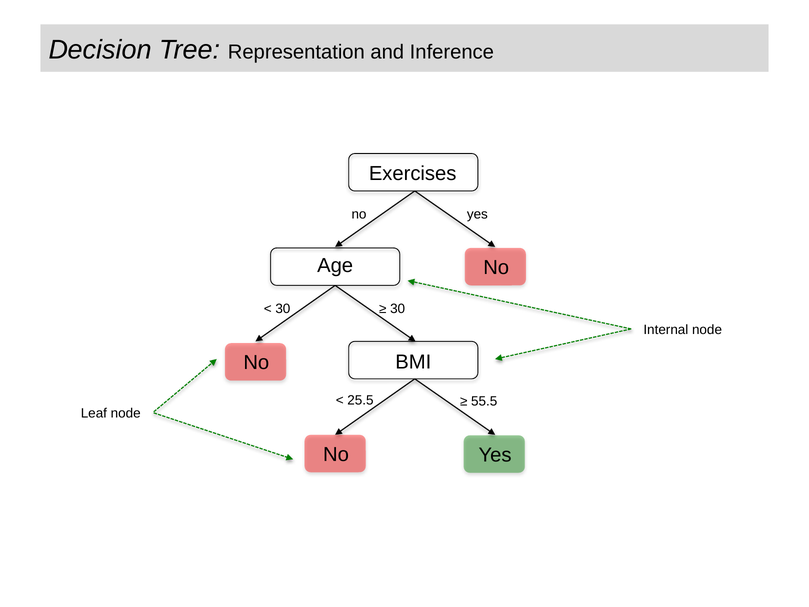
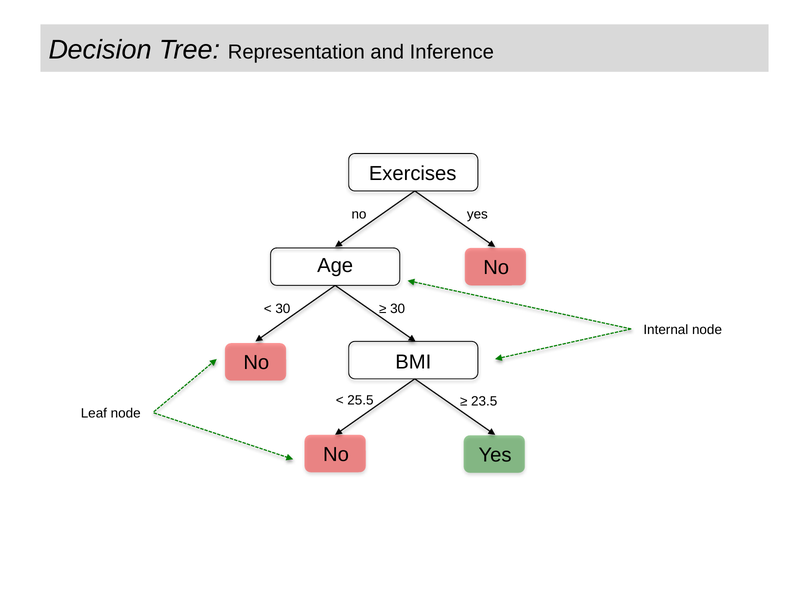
55.5: 55.5 -> 23.5 (484, 401)
